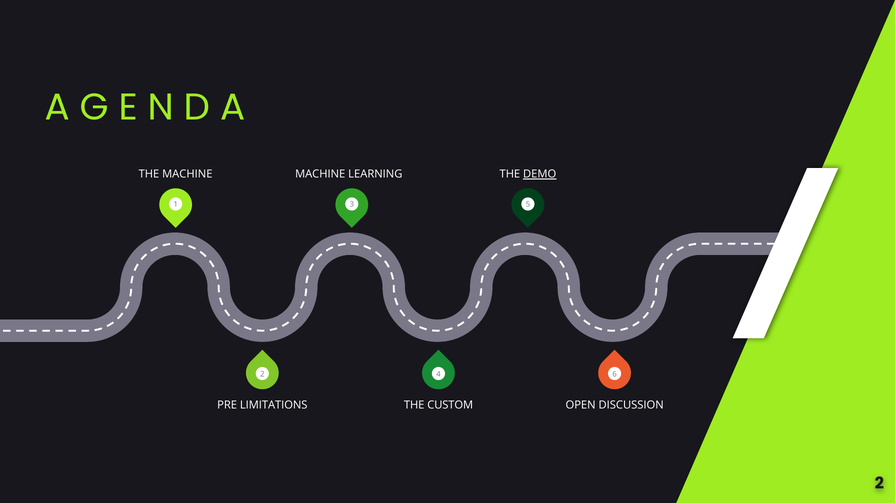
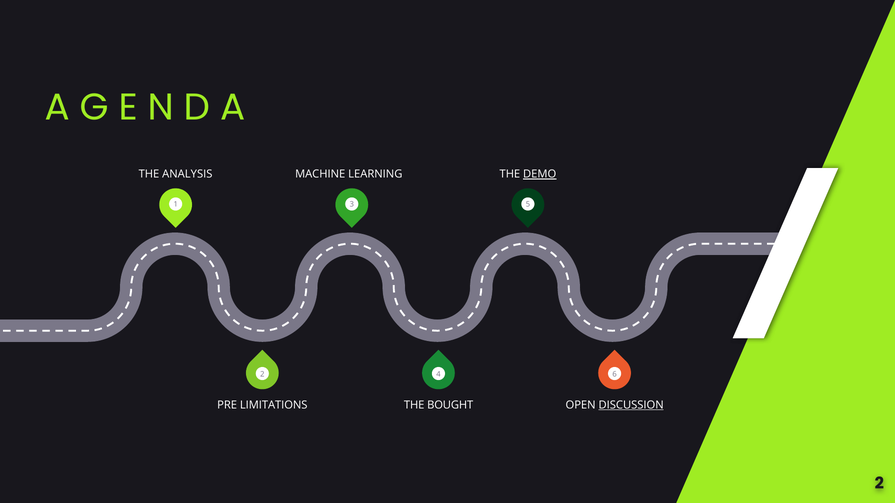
THE MACHINE: MACHINE -> ANALYSIS (187, 174)
CUSTOM: CUSTOM -> BOUGHT (450, 405)
DISCUSSION underline: none -> present (631, 405)
